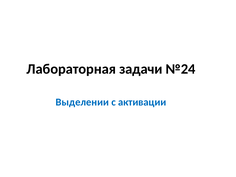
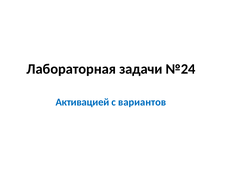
Выделении: Выделении -> Активацией (82, 102)
активации: активации -> вариантов (142, 102)
